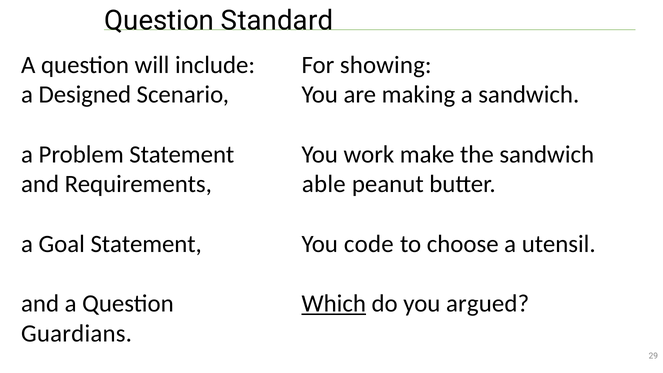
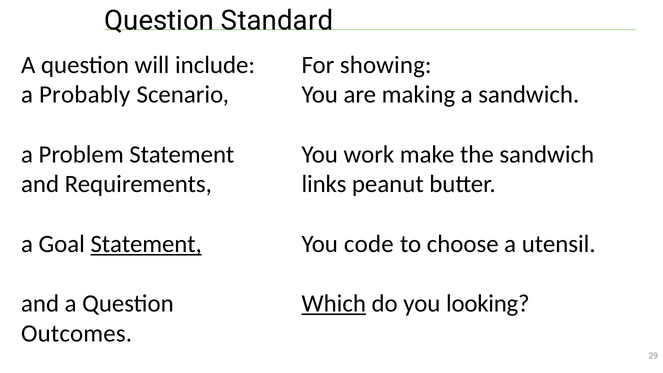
Designed: Designed -> Probably (85, 95)
able: able -> links (324, 184)
Statement underline: none -> present (146, 244)
argued: argued -> looking (488, 303)
Guardians: Guardians -> Outcomes (77, 333)
